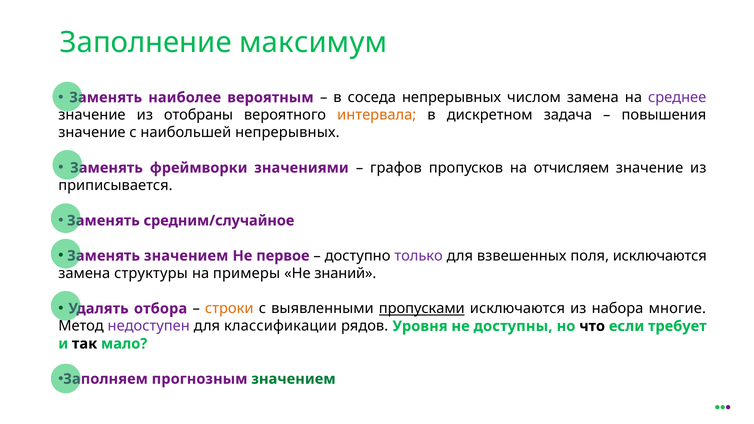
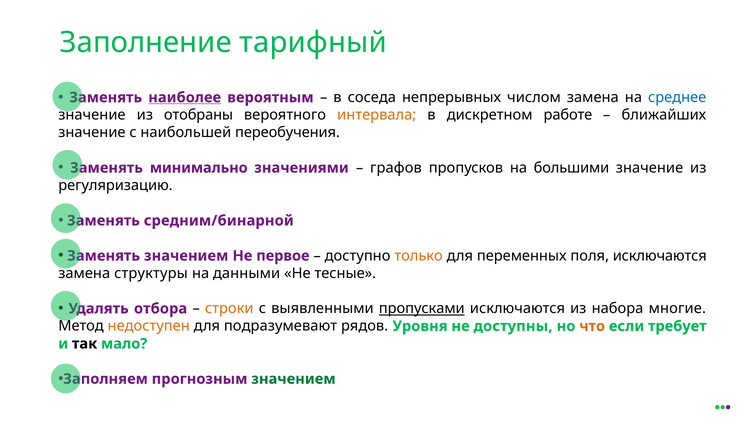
максимум: максимум -> тарифный (313, 43)
наиболее underline: none -> present (185, 98)
среднее colour: purple -> blue (677, 98)
задача: задача -> работе (568, 115)
повышения: повышения -> ближайших (664, 115)
наибольшей непрерывных: непрерывных -> переобучения (287, 133)
фреймворки: фреймворки -> минимально (199, 168)
отчисляем: отчисляем -> большими (572, 168)
приписывается: приписывается -> регуляризацию (115, 186)
средним/случайное: средним/случайное -> средним/бинарной (219, 221)
только colour: purple -> orange (419, 256)
взвешенных: взвешенных -> переменных (522, 256)
примеры: примеры -> данными (247, 274)
знаний: знаний -> тесные (345, 274)
недоступен colour: purple -> orange (149, 326)
классификации: классификации -> подразумевают (281, 326)
что colour: black -> orange (592, 326)
